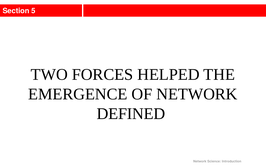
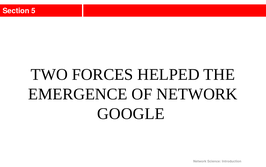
DEFINED: DEFINED -> GOOGLE (131, 113)
